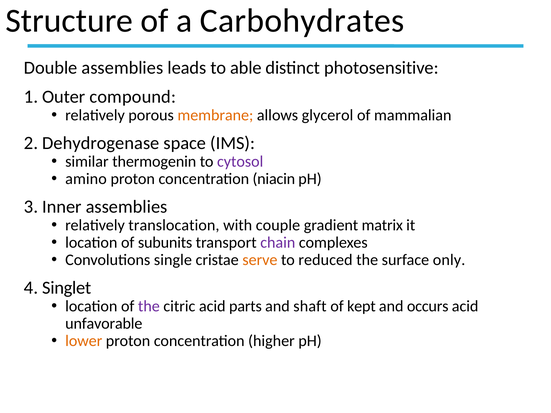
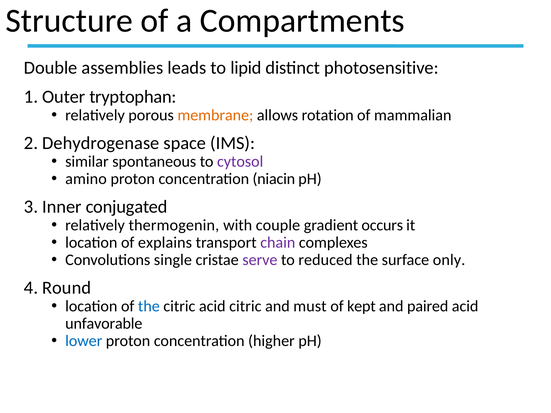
Carbohydrates: Carbohydrates -> Compartments (302, 21)
able: able -> lipid (246, 68)
compound: compound -> tryptophan (133, 97)
glycerol: glycerol -> rotation (328, 115)
thermogenin: thermogenin -> spontaneous (154, 162)
Inner assemblies: assemblies -> conjugated (127, 207)
translocation: translocation -> thermogenin (174, 225)
matrix: matrix -> occurs (382, 225)
subunits: subunits -> explains (165, 243)
serve colour: orange -> purple (260, 260)
Singlet: Singlet -> Round (67, 288)
the colour: purple -> blue (149, 306)
acid parts: parts -> citric (245, 306)
shaft: shaft -> must (310, 306)
occurs: occurs -> paired (428, 306)
lower colour: orange -> blue (84, 341)
